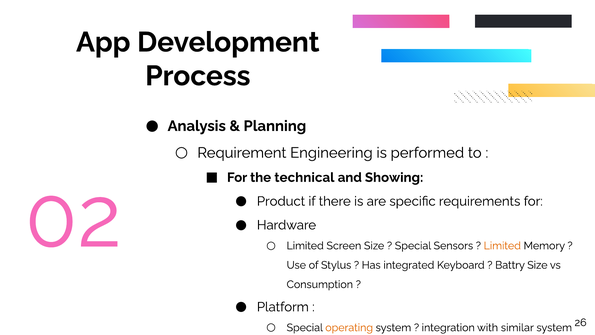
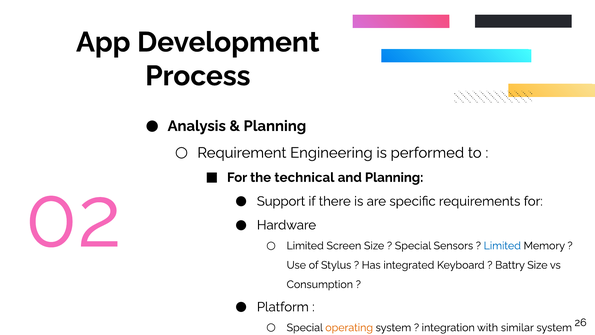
and Showing: Showing -> Planning (394, 177)
Product: Product -> Support (281, 201)
Limited colour: orange -> blue (502, 246)
